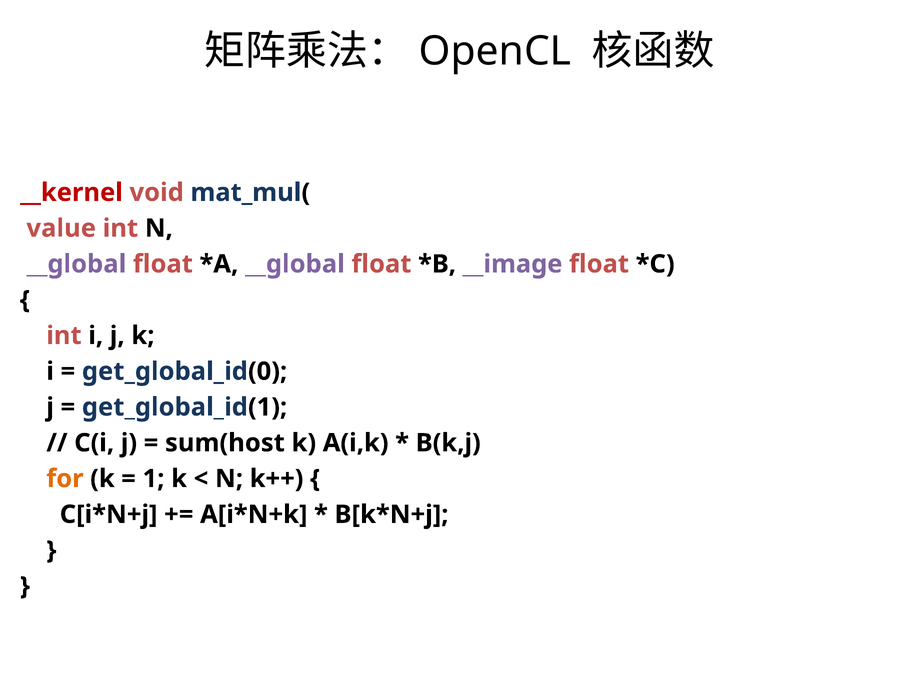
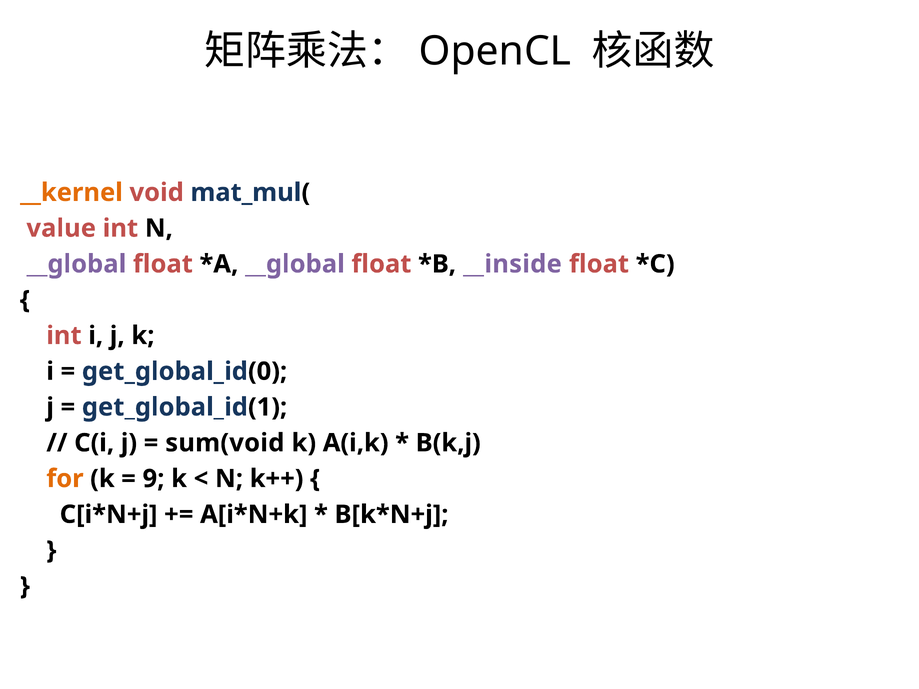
__kernel colour: red -> orange (71, 193)
__image: __image -> __inside (512, 264)
sum(host: sum(host -> sum(void (225, 443)
1: 1 -> 9 (154, 479)
